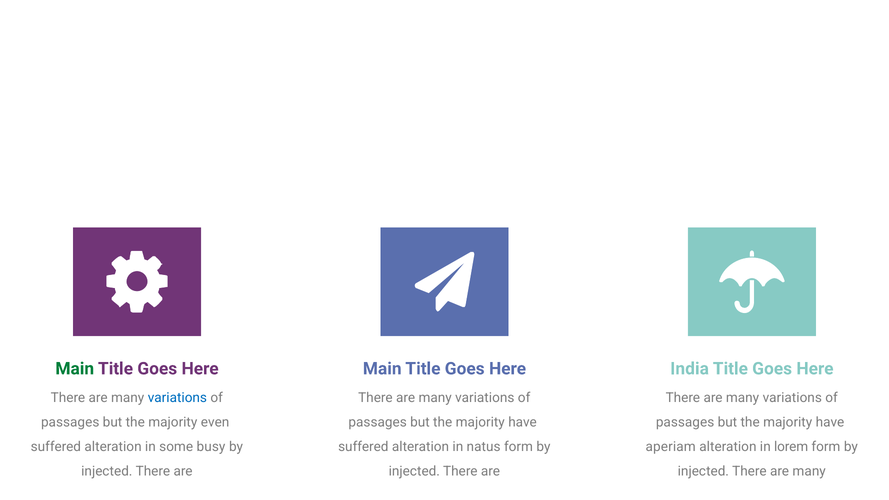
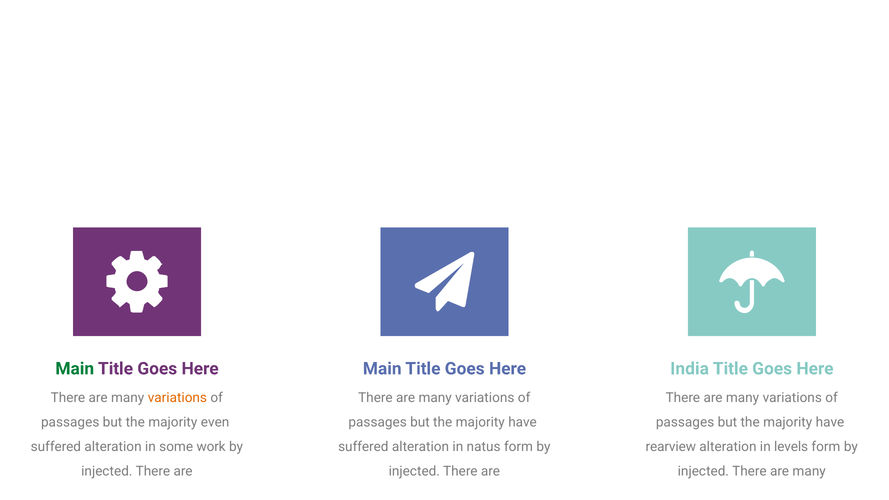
variations colour: blue -> orange (177, 398)
busy: busy -> work (211, 447)
aperiam: aperiam -> rearview (671, 447)
lorem: lorem -> levels (791, 447)
